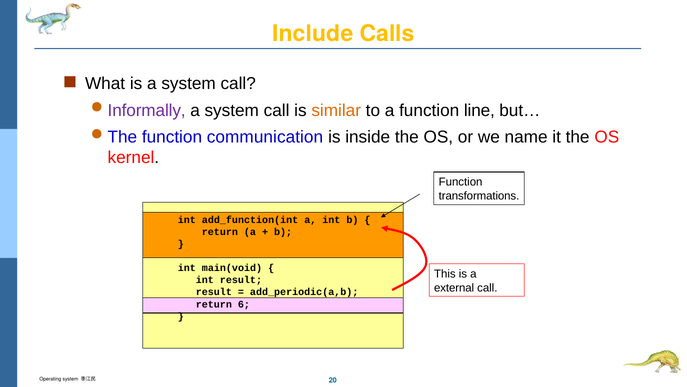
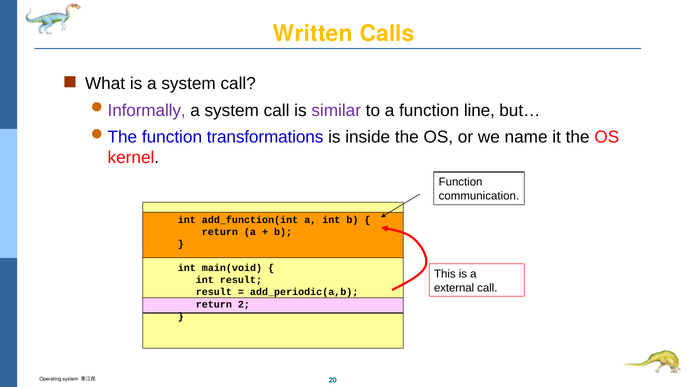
Include: Include -> Written (313, 33)
similar colour: orange -> purple (336, 110)
communication: communication -> transformations (265, 137)
transformations: transformations -> communication (479, 196)
6: 6 -> 2 (244, 304)
